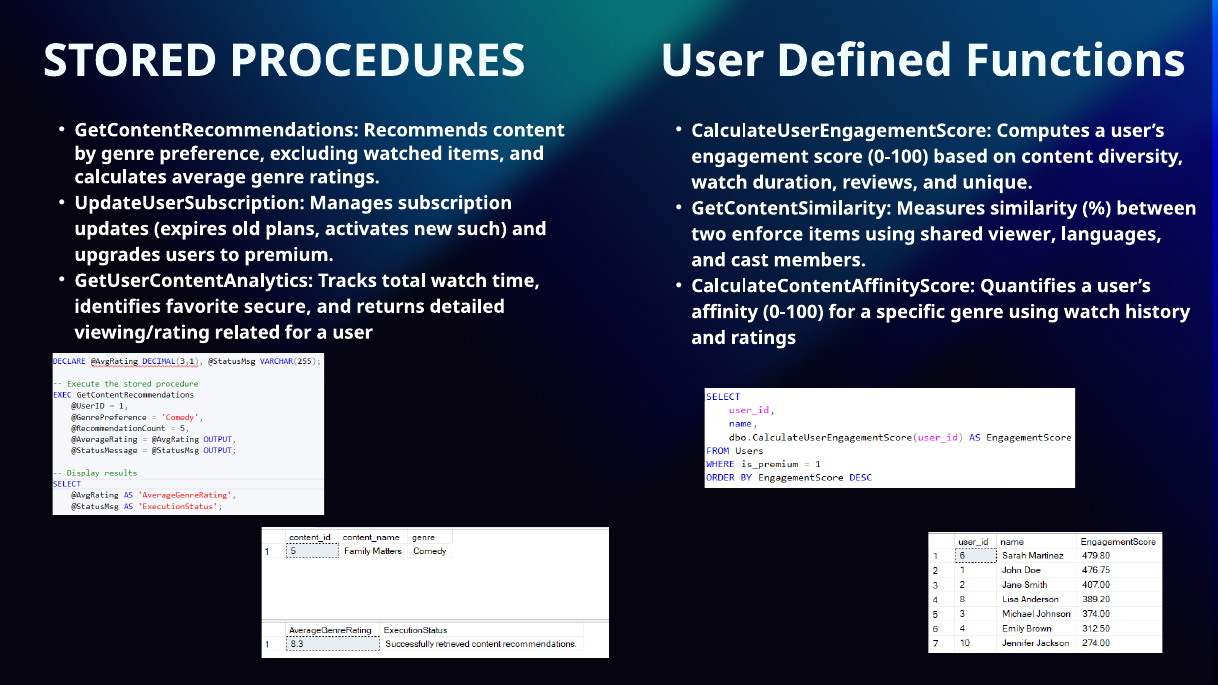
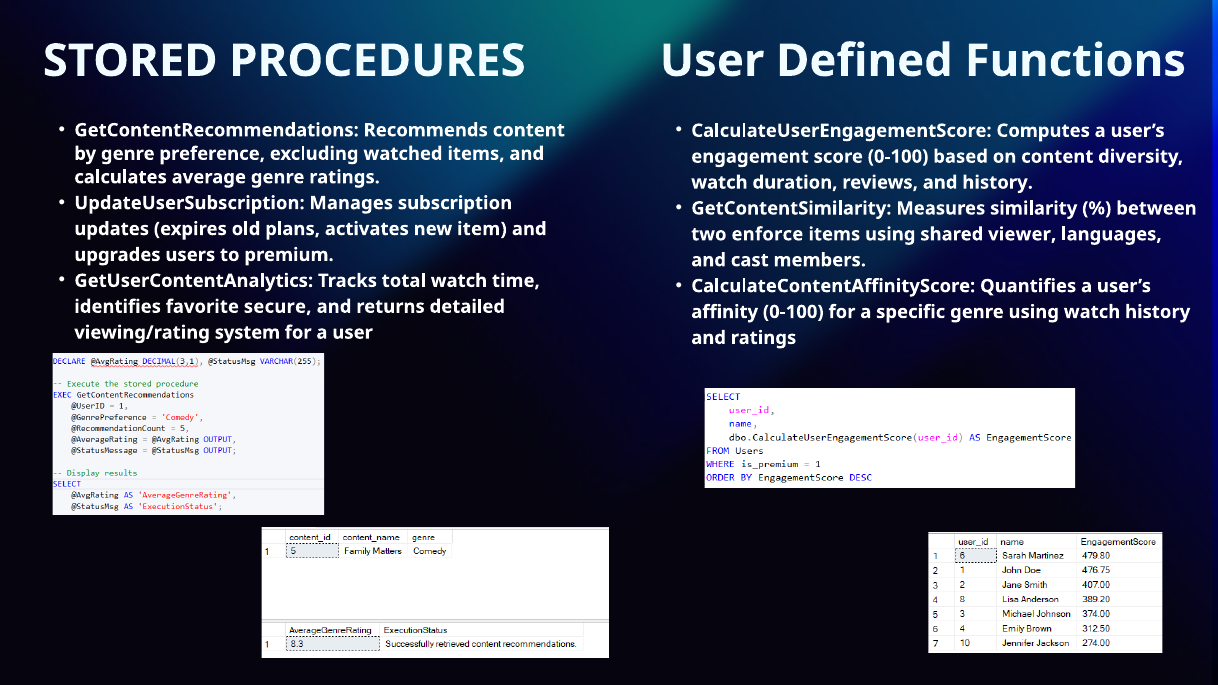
and unique: unique -> history (998, 183)
such: such -> item (482, 229)
related: related -> system (247, 333)
